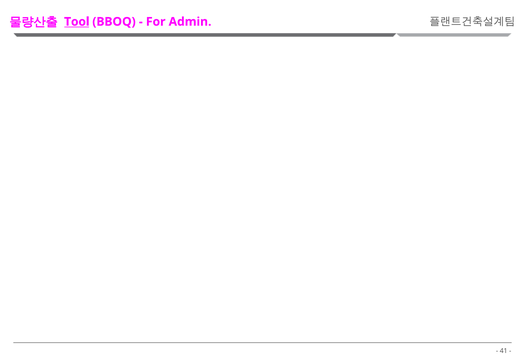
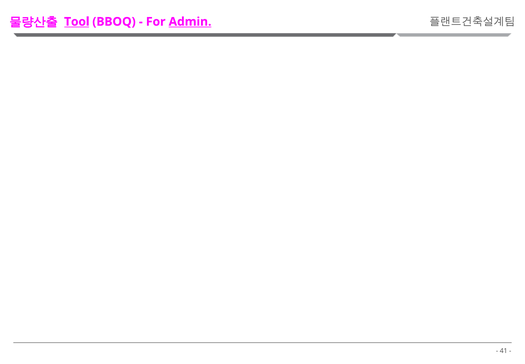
Admin underline: none -> present (190, 22)
